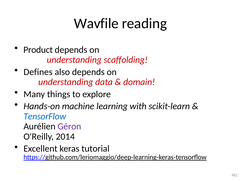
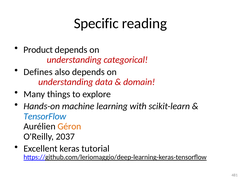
Wavfile: Wavfile -> Specific (96, 23)
scaffolding: scaffolding -> categorical (126, 60)
Géron colour: purple -> orange (69, 126)
2014: 2014 -> 2037 (65, 136)
